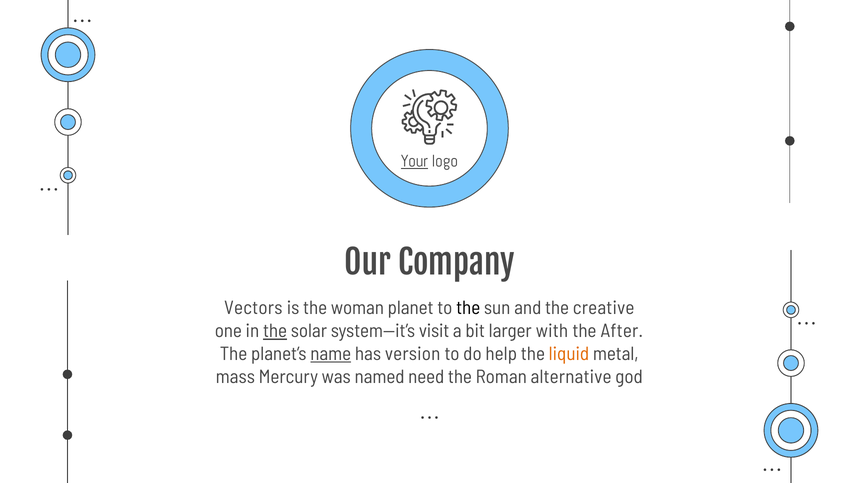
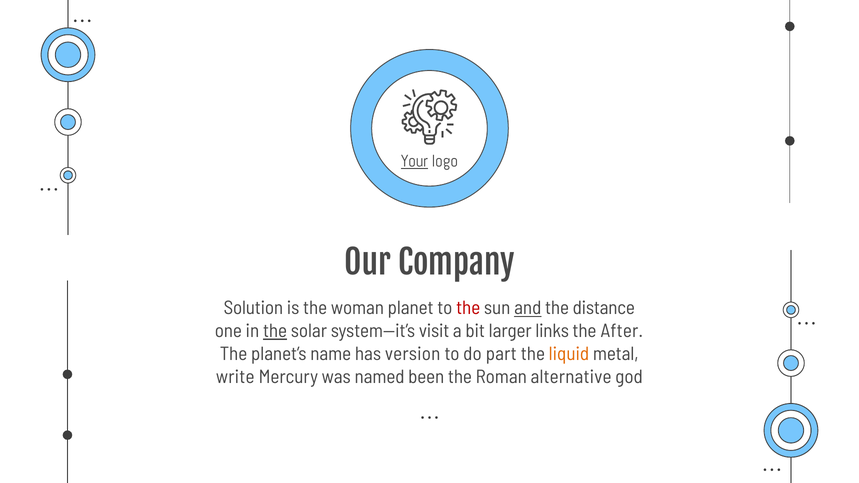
Vectors: Vectors -> Solution (253, 308)
the colour: black -> red (468, 308)
and underline: none -> present (528, 308)
creative: creative -> distance (604, 308)
with: with -> links (552, 331)
name underline: present -> none (331, 354)
help: help -> part (501, 354)
mass: mass -> write (235, 377)
need: need -> been (426, 377)
